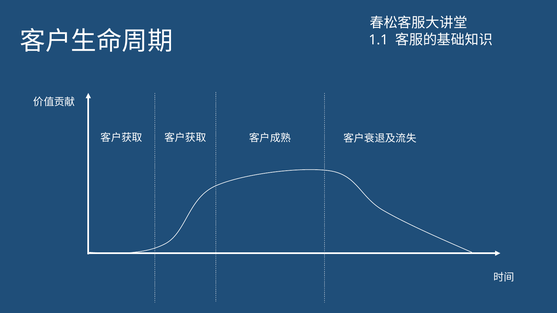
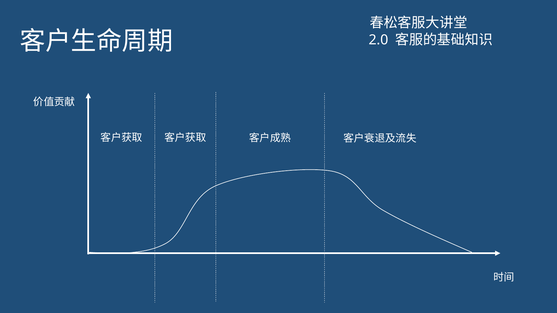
1.1: 1.1 -> 2.0 (378, 40)
